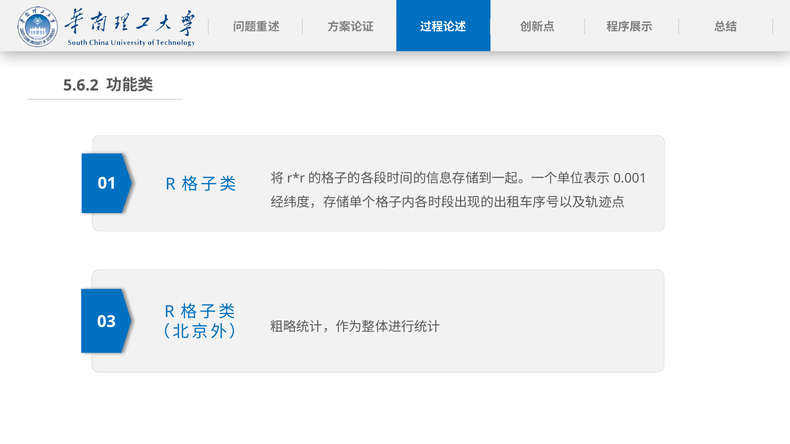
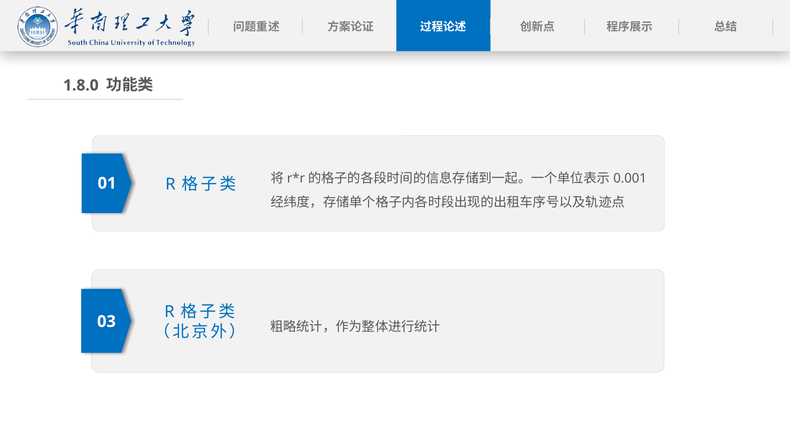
5.6.2: 5.6.2 -> 1.8.0 (81, 85)
